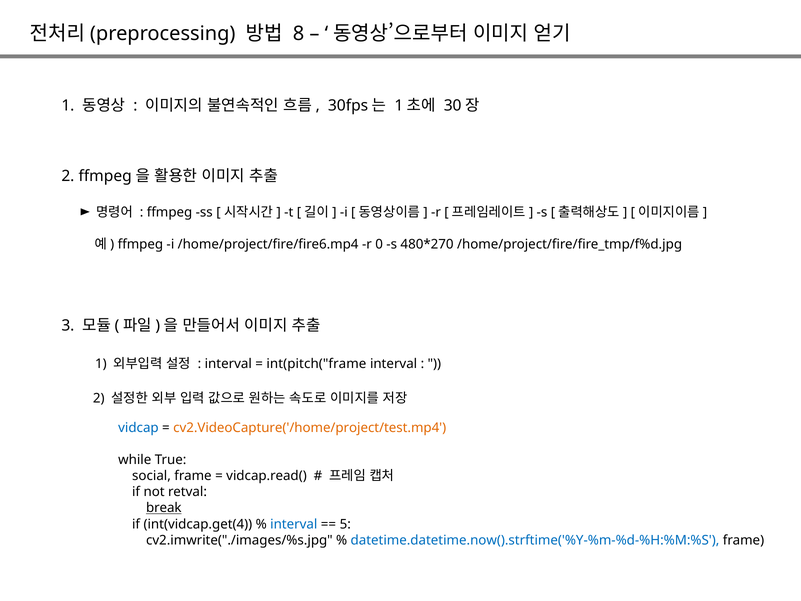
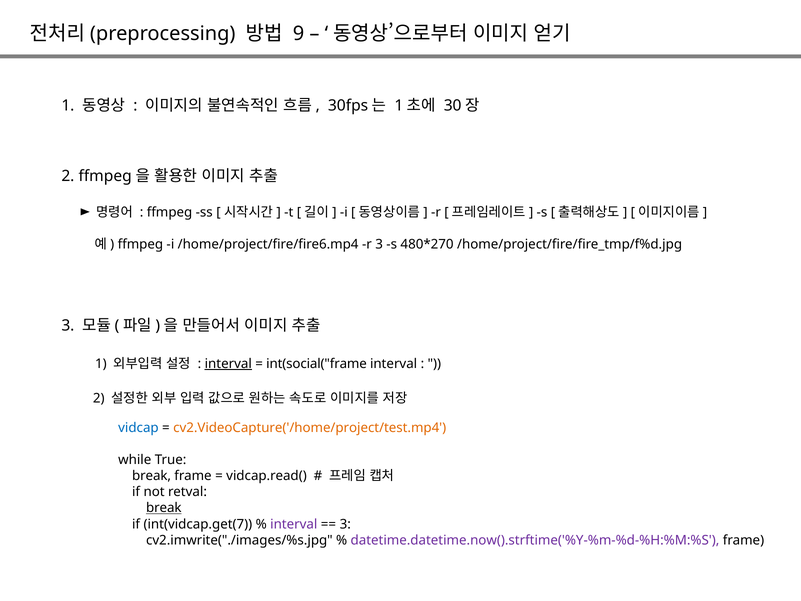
8: 8 -> 9 (299, 33)
r 0: 0 -> 3 (379, 244)
interval underline: none -> present (228, 364)
int(pitch("frame: int(pitch("frame -> int(social("frame (317, 364)
social: social -> break (152, 476)
int(vidcap.get(4: int(vidcap.get(4 -> int(vidcap.get(7 (198, 524)
interval colour: blue -> purple (294, 524)
5: 5 -> 3 (345, 524)
datetime.datetime.now().strftime('%Y-%m-%d-%H:%M:%S colour: blue -> purple (535, 540)
